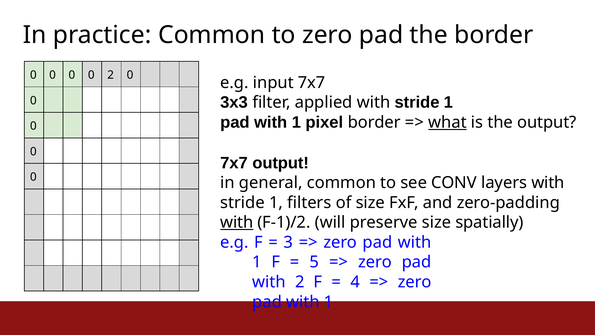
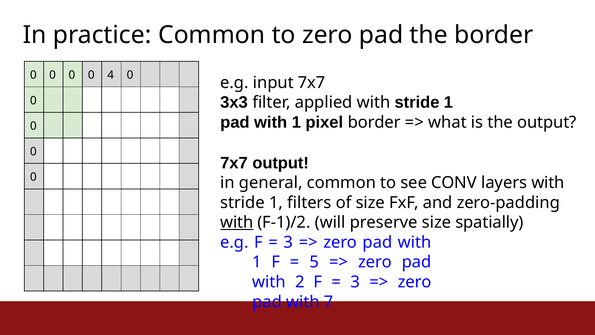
0 2: 2 -> 4 (111, 75)
what underline: present -> none (447, 122)
4: 4 -> 3 (355, 282)
1: 1 -> 7 (329, 302)
